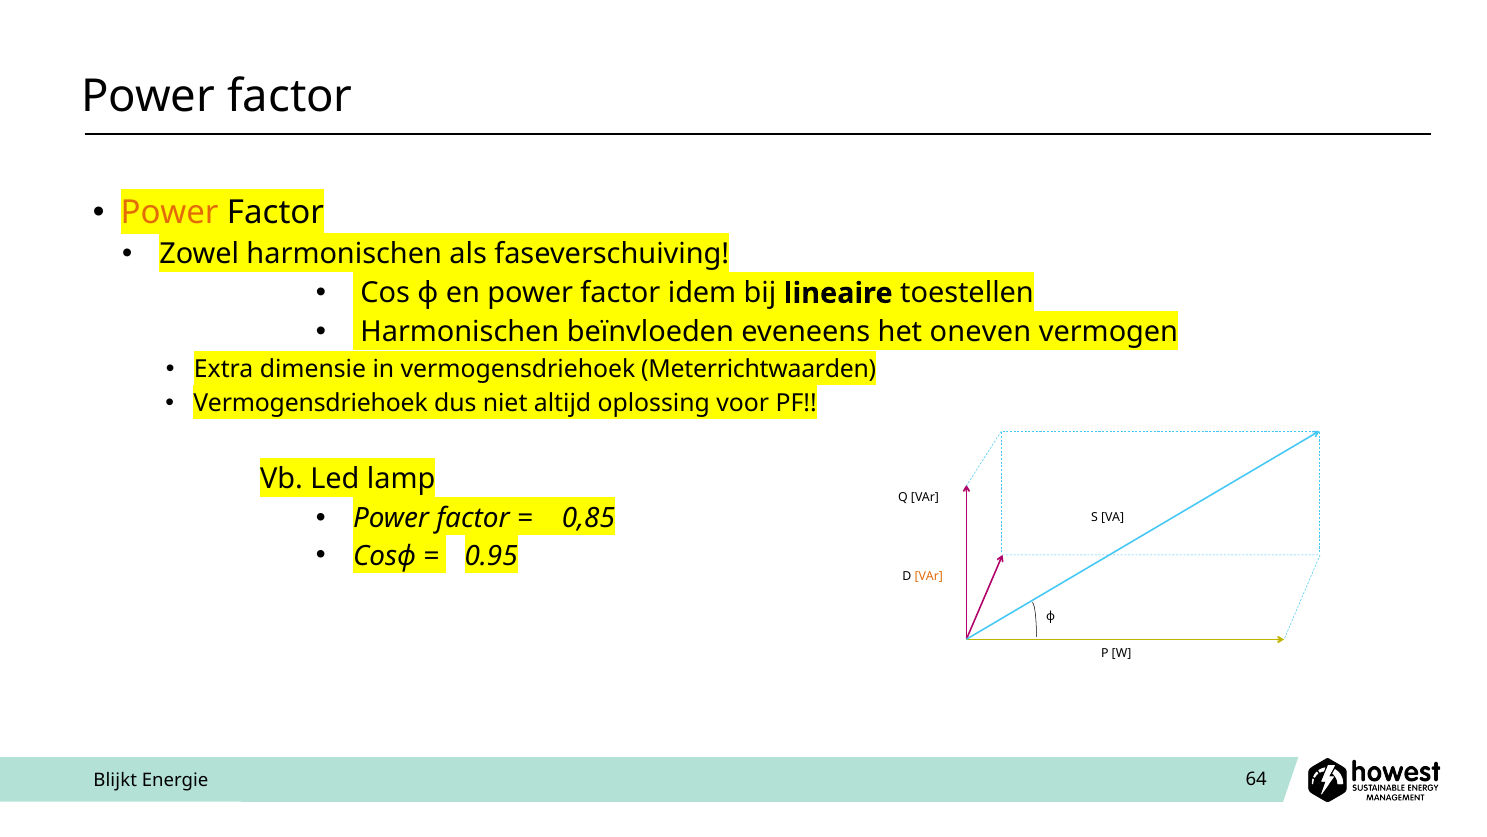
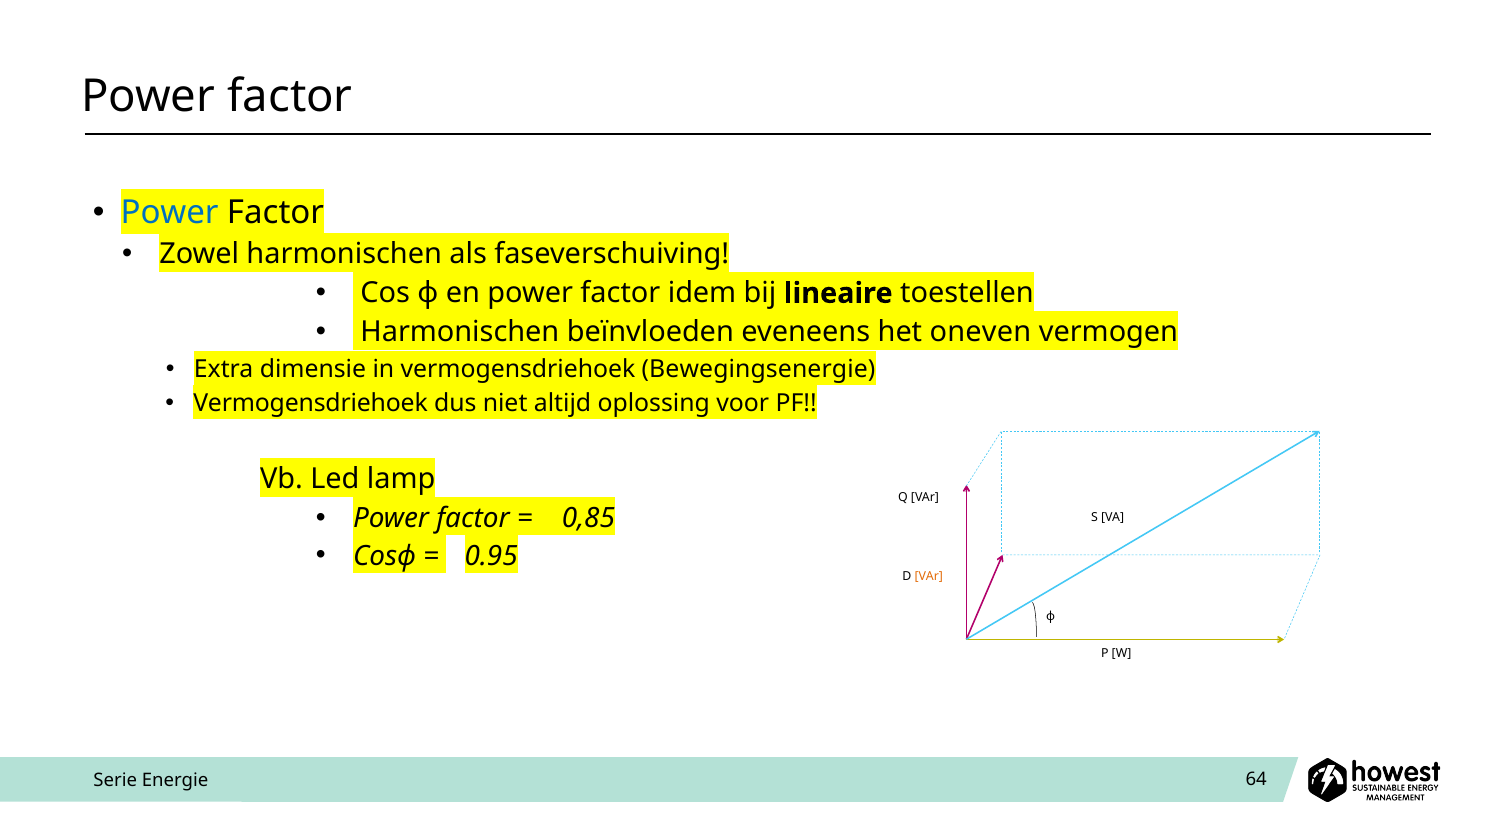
Power colour: orange -> blue (170, 213)
Meterrichtwaarden: Meterrichtwaarden -> Bewegingsenergie (759, 369)
Blijkt: Blijkt -> Serie (115, 780)
